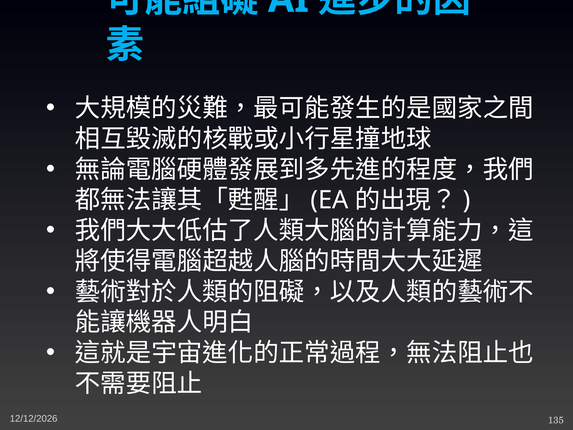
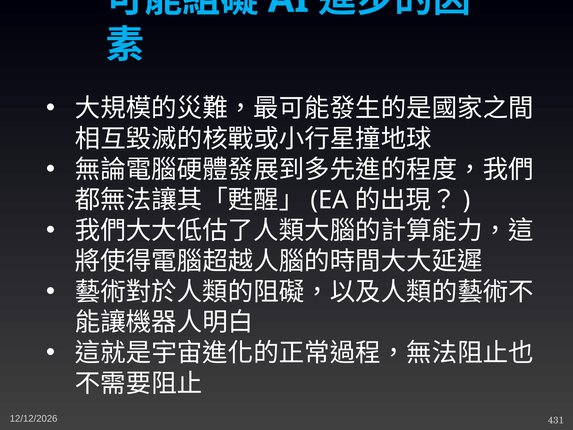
135: 135 -> 431 (556, 420)
